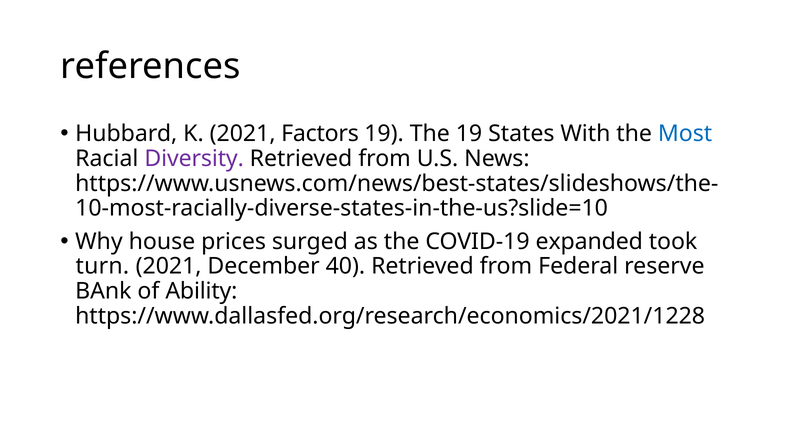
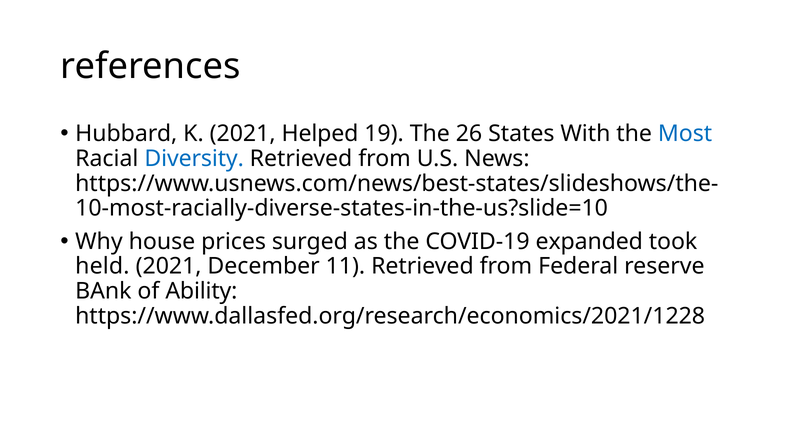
Factors: Factors -> Helped (320, 134)
The 19: 19 -> 26 (469, 134)
Diversity colour: purple -> blue (194, 159)
turn: turn -> held (102, 267)
40: 40 -> 11 (345, 267)
